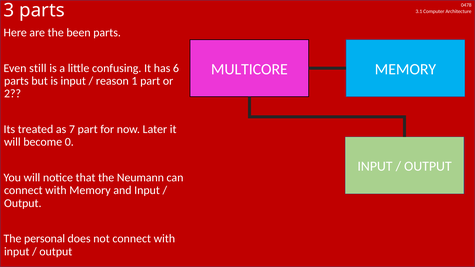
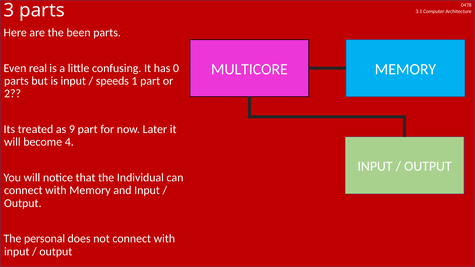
still: still -> real (38, 68)
6: 6 -> 0 (176, 68)
reason: reason -> speeds (112, 81)
7: 7 -> 9 (72, 129)
0: 0 -> 4 (69, 142)
Neumann: Neumann -> Individual (140, 178)
